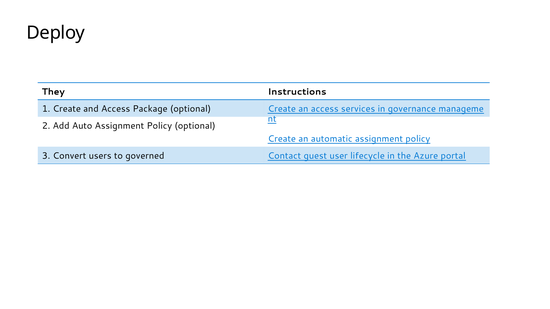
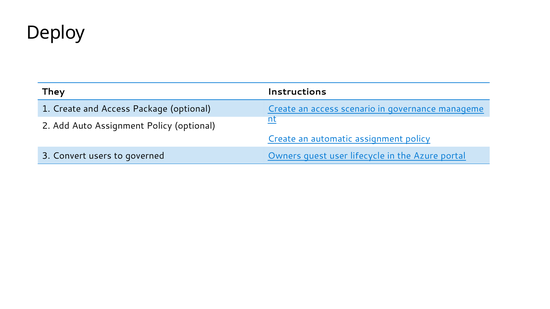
services: services -> scenario (358, 109)
Contact: Contact -> Owners (284, 156)
